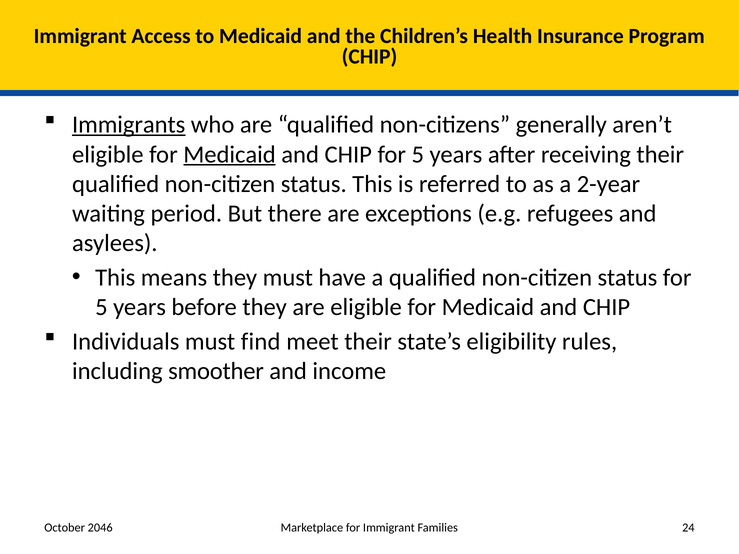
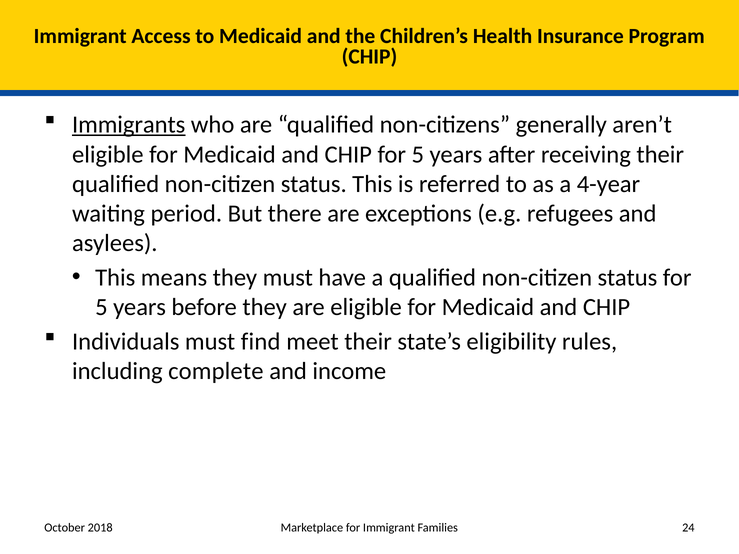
Medicaid underline: present -> none (230, 154)
2-year: 2-year -> 4-year (608, 184)
smoother: smoother -> complete (216, 371)
2046: 2046 -> 2018 (100, 528)
